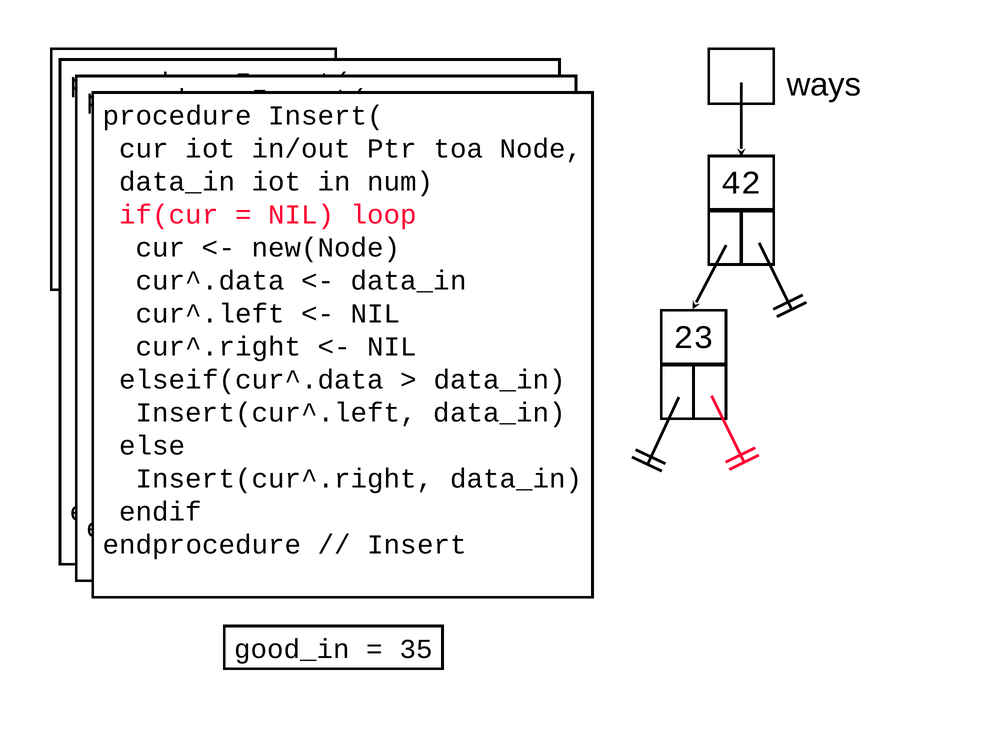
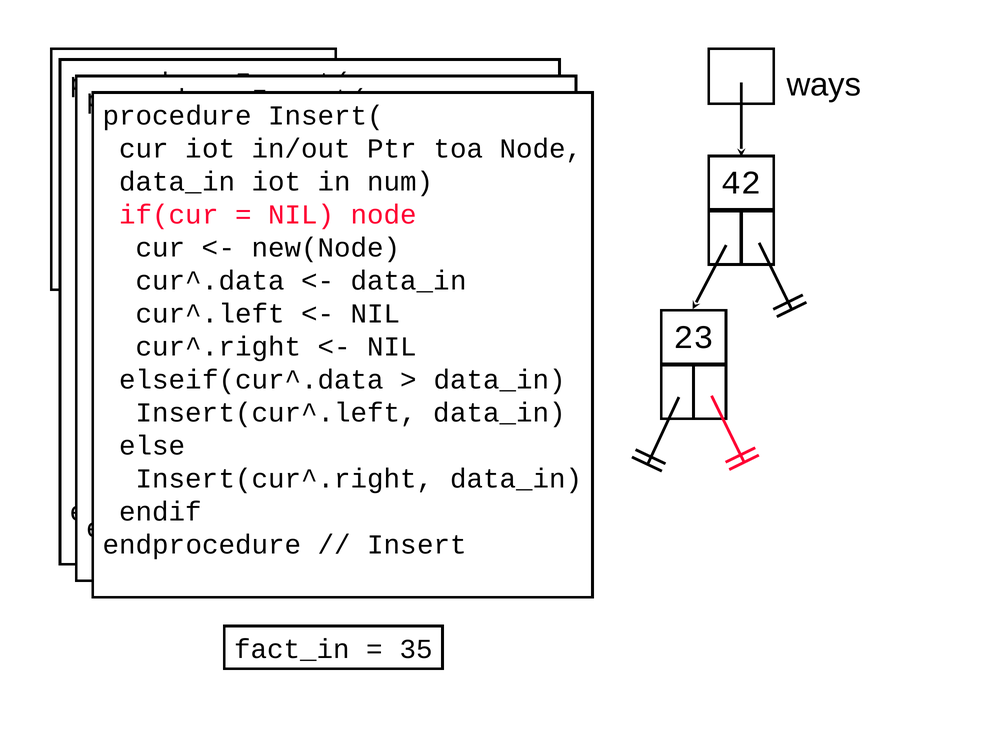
loop: loop -> node (384, 215)
good_in: good_in -> fact_in (292, 650)
